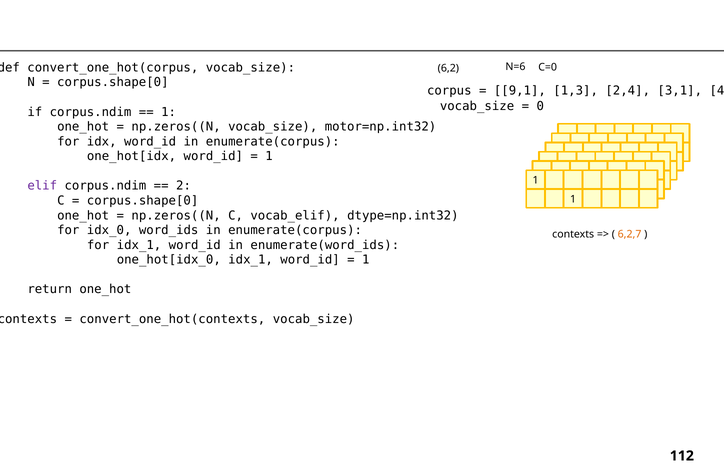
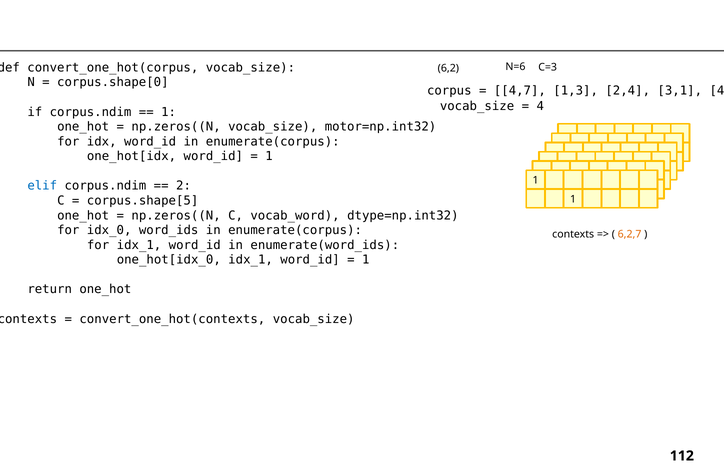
C=0: C=0 -> C=3 (548, 67)
9,1: 9,1 -> 4,7 (520, 91)
0: 0 -> 4 (540, 106)
elif colour: purple -> blue (42, 186)
corpus.shape[0: corpus.shape[0 -> corpus.shape[5 (143, 201)
vocab_elif: vocab_elif -> vocab_word (295, 216)
